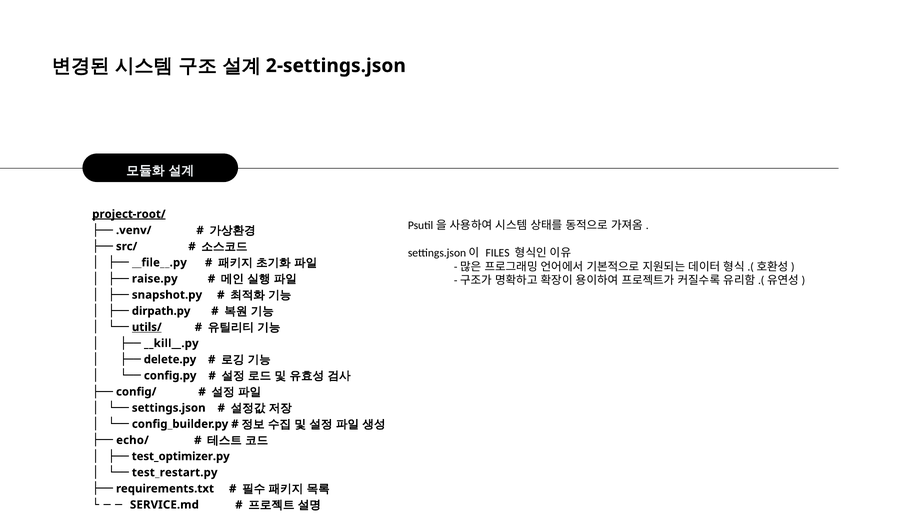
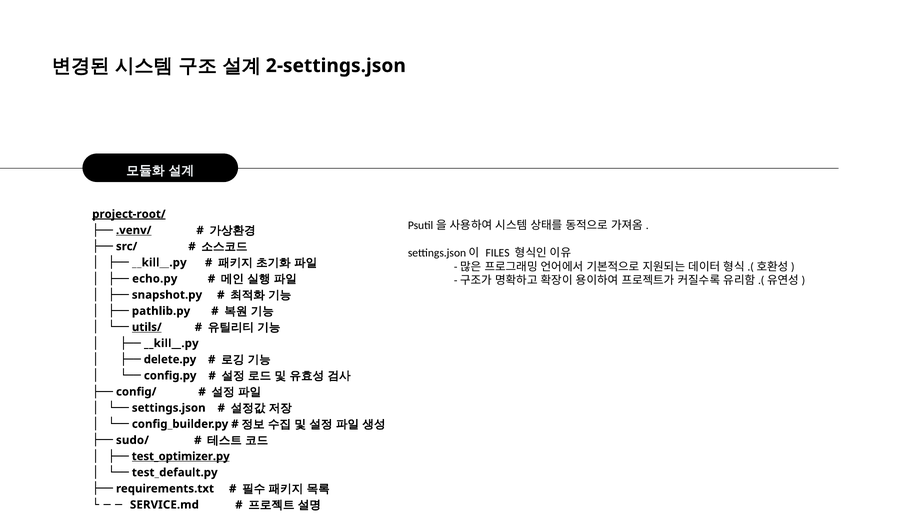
.venv/ underline: none -> present (134, 230)
__file__.py: __file__.py -> __kill__.py (159, 262)
raise.py: raise.py -> echo.py (155, 279)
dirpath.py: dirpath.py -> pathlib.py (161, 311)
echo/: echo/ -> sudo/ (132, 440)
test_optimizer.py underline: none -> present (181, 456)
test_restart.py: test_restart.py -> test_default.py (175, 472)
